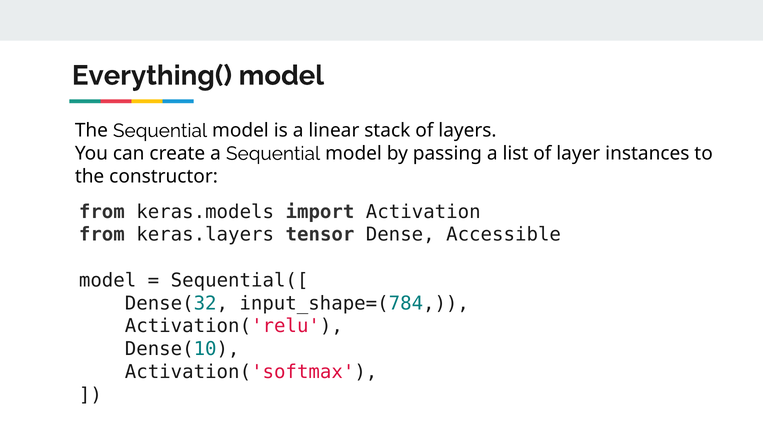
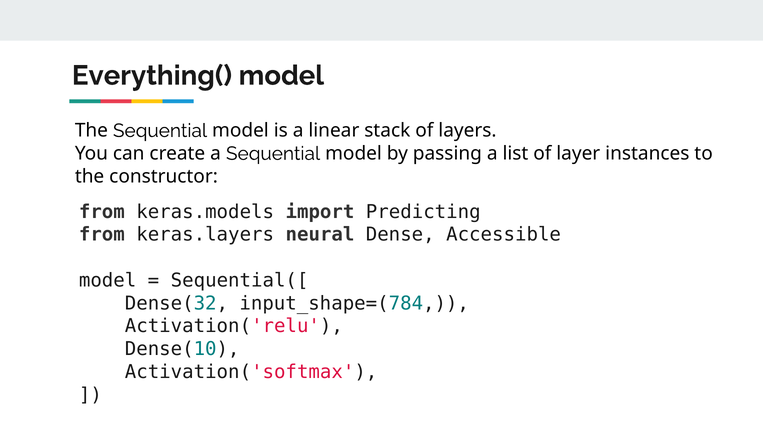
Activation: Activation -> Predicting (423, 212)
tensor: tensor -> neural (320, 235)
